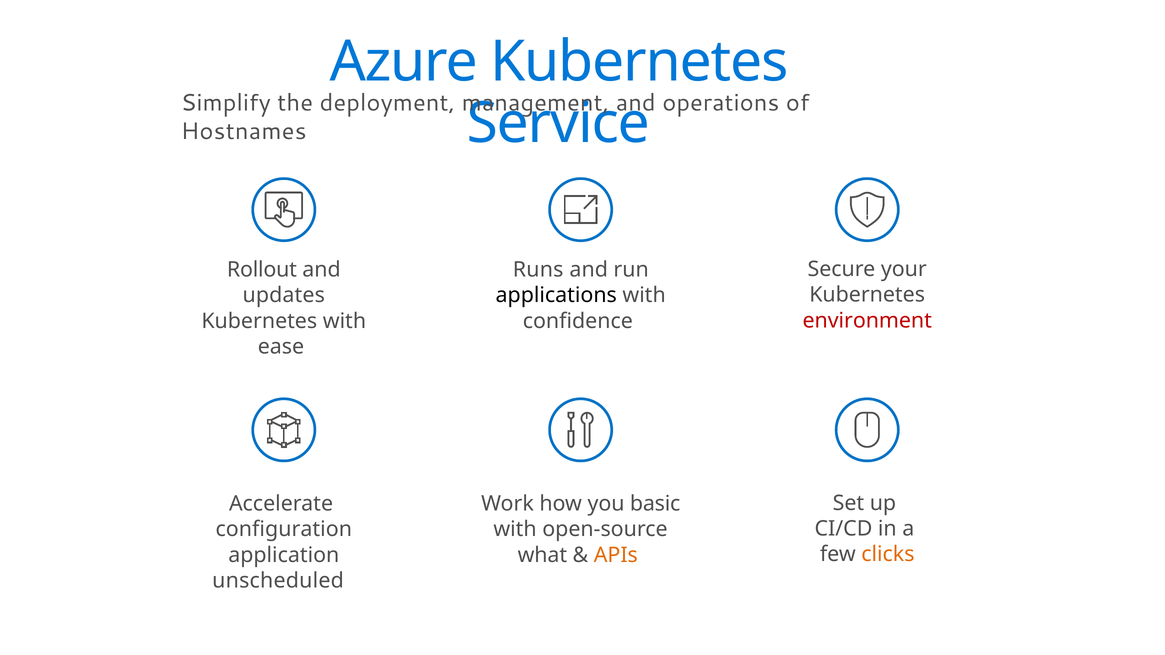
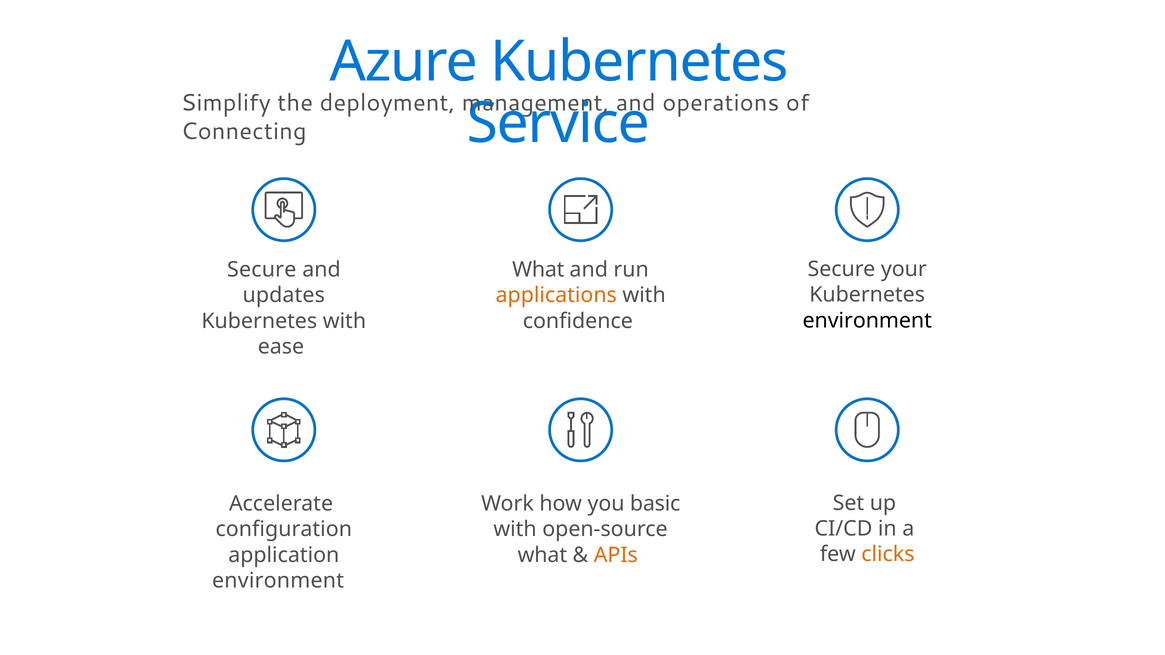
Hostnames: Hostnames -> Connecting (244, 132)
Rollout: Rollout -> Secure (262, 270)
Runs: Runs -> What (538, 270)
applications colour: black -> orange (556, 295)
environment colour: red -> black (867, 321)
unscheduled: unscheduled -> environment (278, 581)
